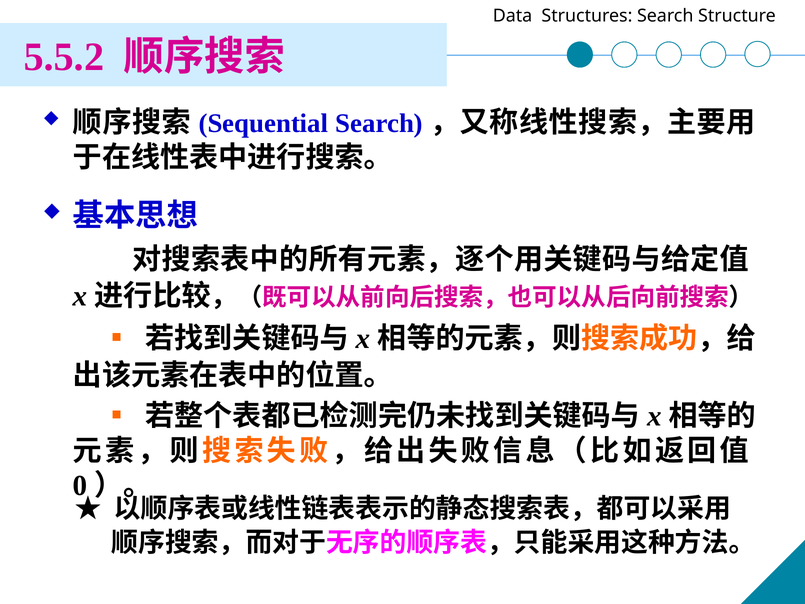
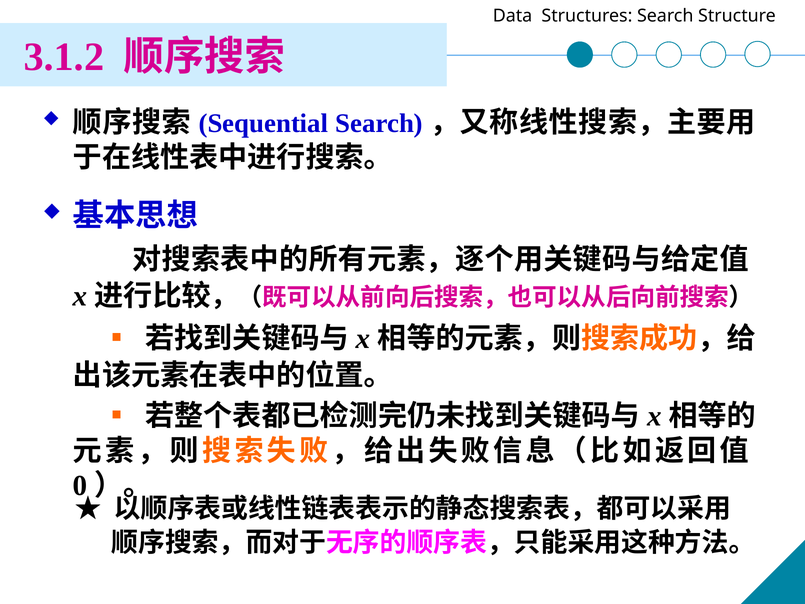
5.5.2: 5.5.2 -> 3.1.2 (64, 57)
